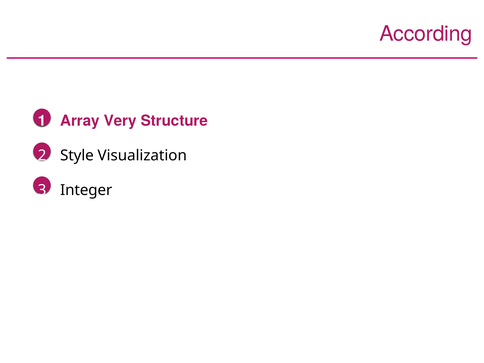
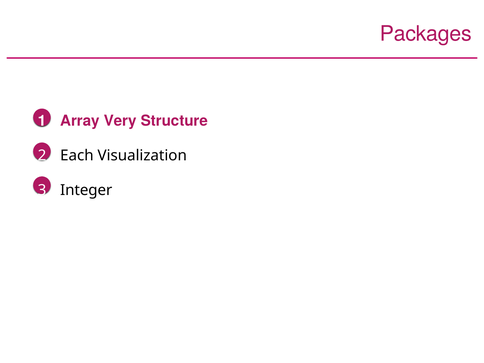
According: According -> Packages (426, 34)
Style: Style -> Each (77, 155)
